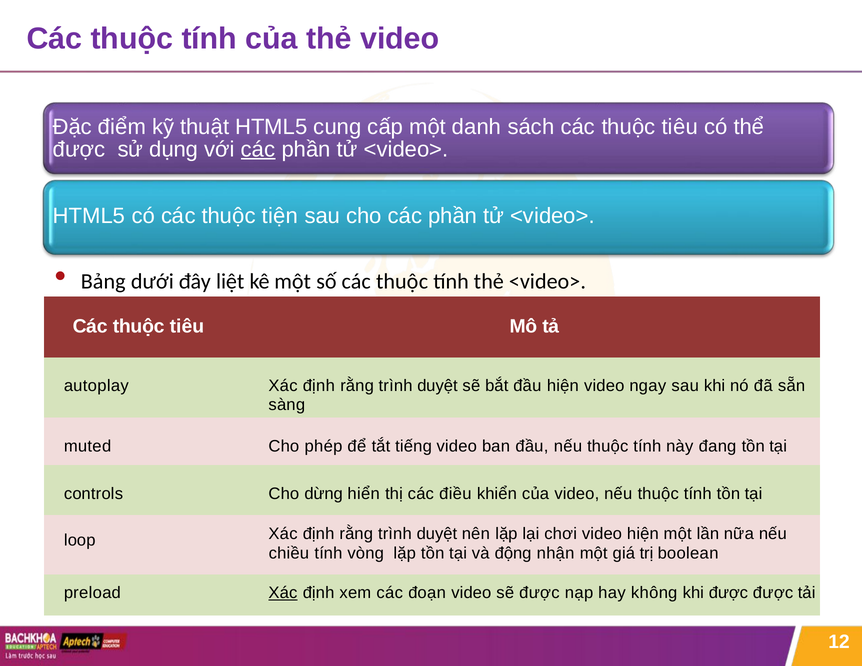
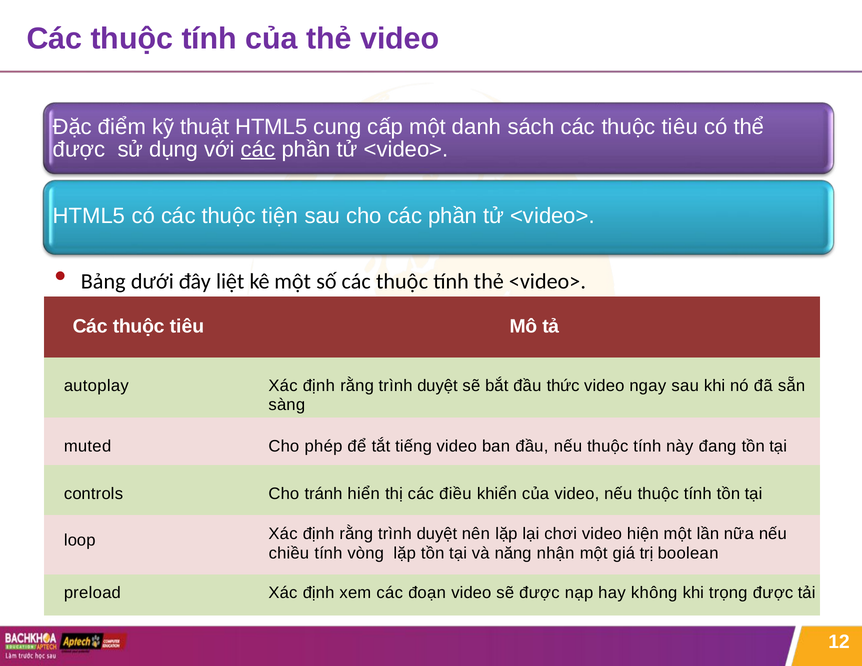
đầu hiện: hiện -> thức (563, 386)
dừng: dừng -> tránh (323, 494)
động: động -> năng (513, 553)
Xác underline: present -> none (283, 593)
khi được: được -> trọng (728, 593)
